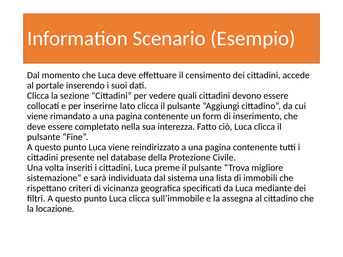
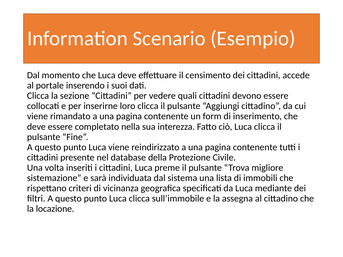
lato: lato -> loro (128, 106)
